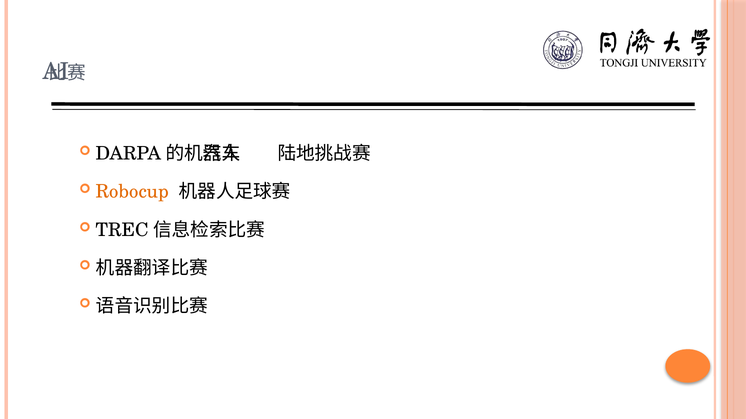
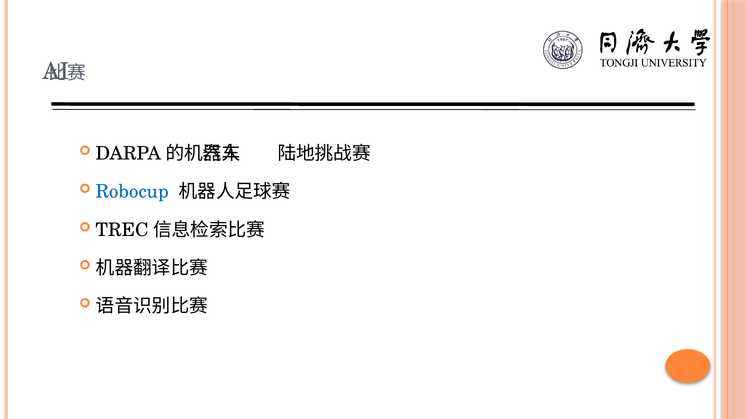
Robocup colour: orange -> blue (132, 192)
